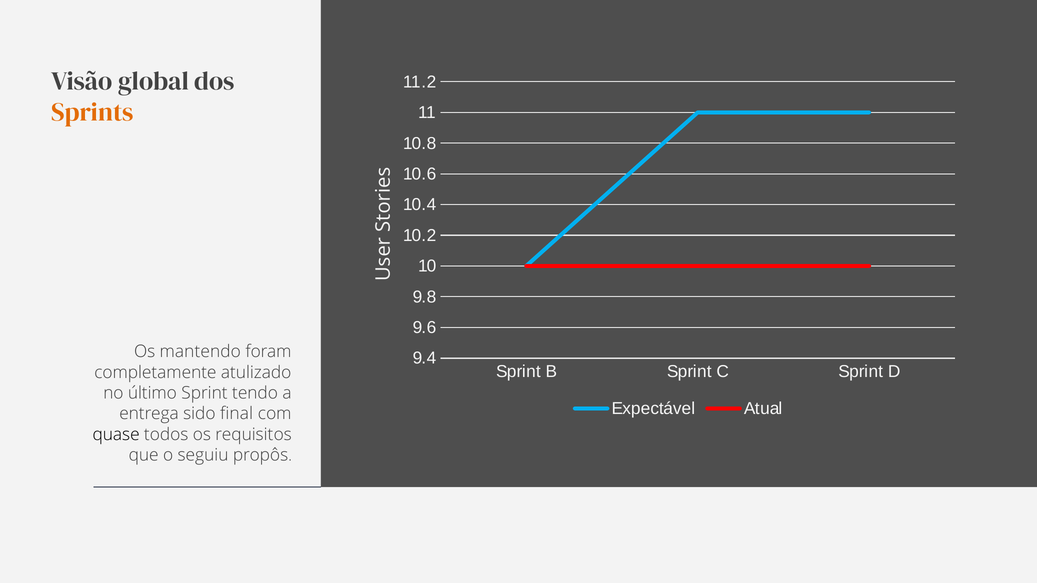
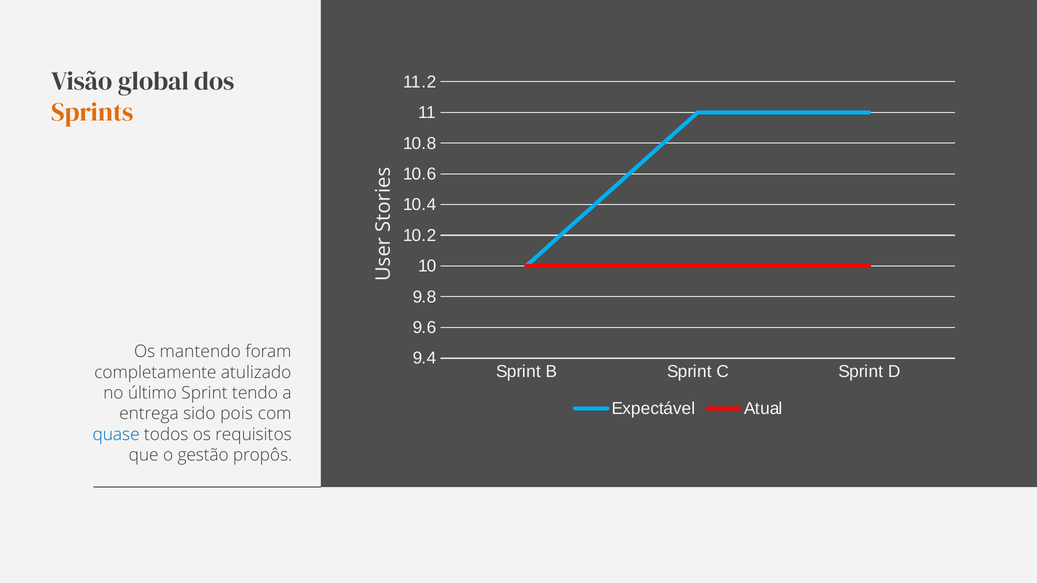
final: final -> pois (237, 414)
quase colour: black -> blue (116, 435)
seguiu: seguiu -> gestão (203, 455)
